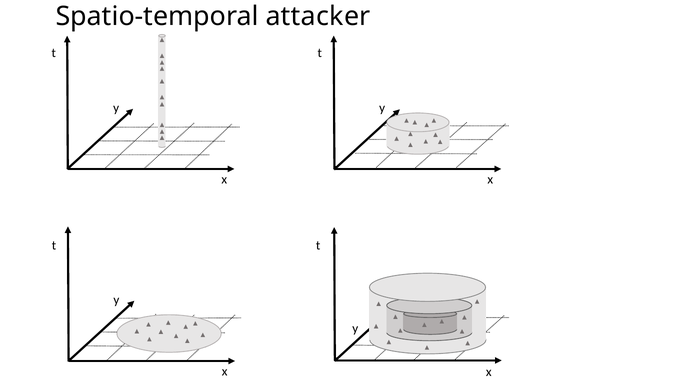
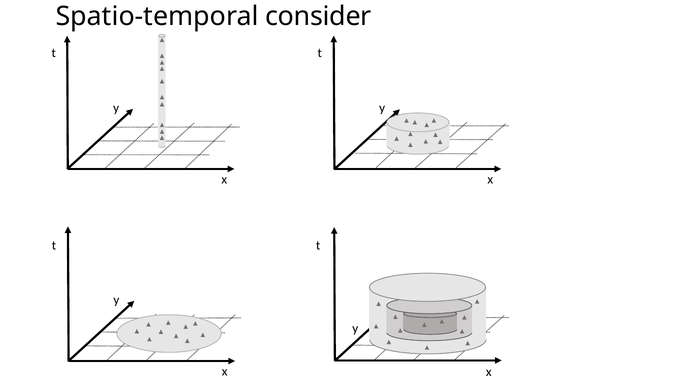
attacker: attacker -> consider (318, 17)
